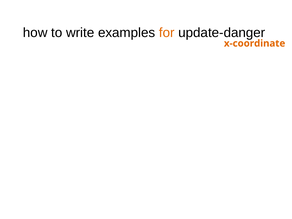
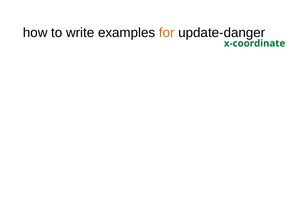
x-coordinate colour: orange -> green (255, 43)
